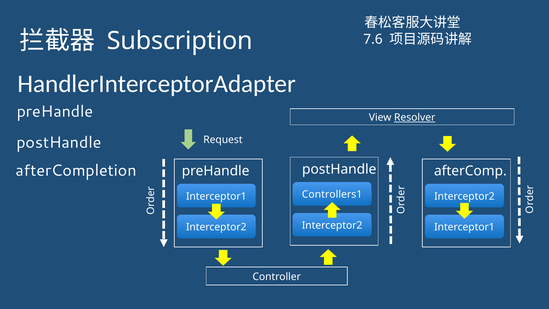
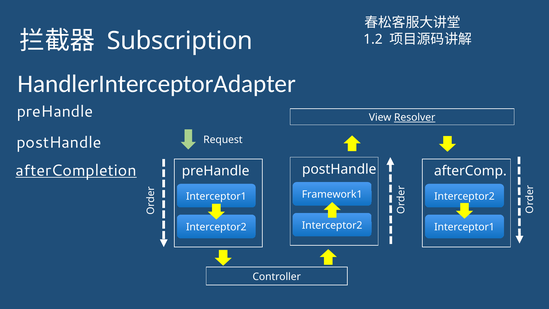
7.6: 7.6 -> 1.2 (373, 39)
afterCompletion underline: none -> present (76, 170)
Controllers1: Controllers1 -> Framework1 (332, 194)
